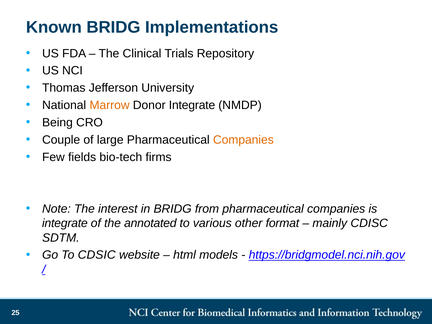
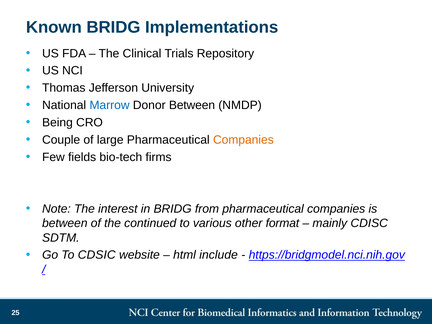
Marrow colour: orange -> blue (110, 105)
Donor Integrate: Integrate -> Between (192, 105)
integrate: integrate -> between (65, 223)
annotated: annotated -> continued (150, 223)
models: models -> include (219, 255)
